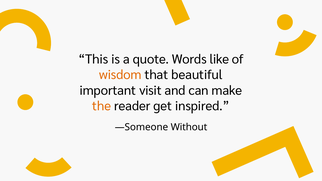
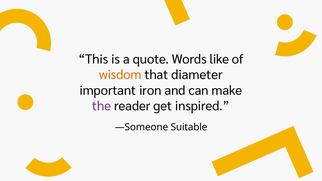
beautiful: beautiful -> diameter (197, 75)
visit: visit -> iron (150, 91)
the colour: orange -> purple (102, 106)
Without: Without -> Suitable (189, 127)
